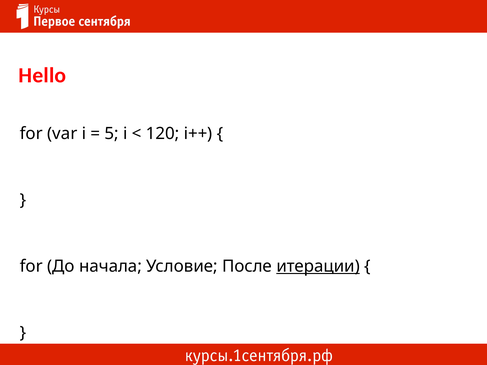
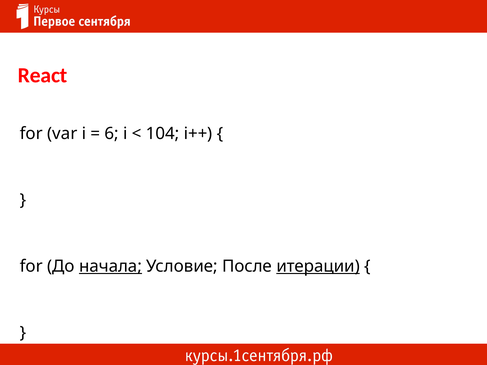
Hello: Hello -> React (43, 76)
5: 5 -> 6 (112, 134)
120: 120 -> 104 (163, 134)
начала underline: none -> present (110, 266)
